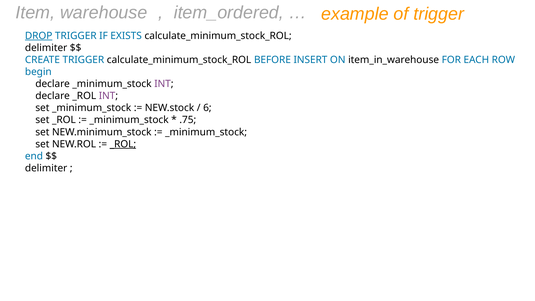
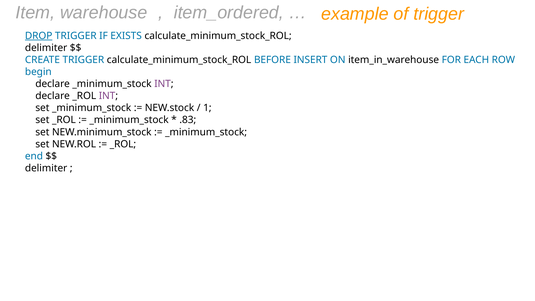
6: 6 -> 1 (207, 108)
.75: .75 -> .83 (188, 120)
_ROL underline: present -> none (123, 144)
